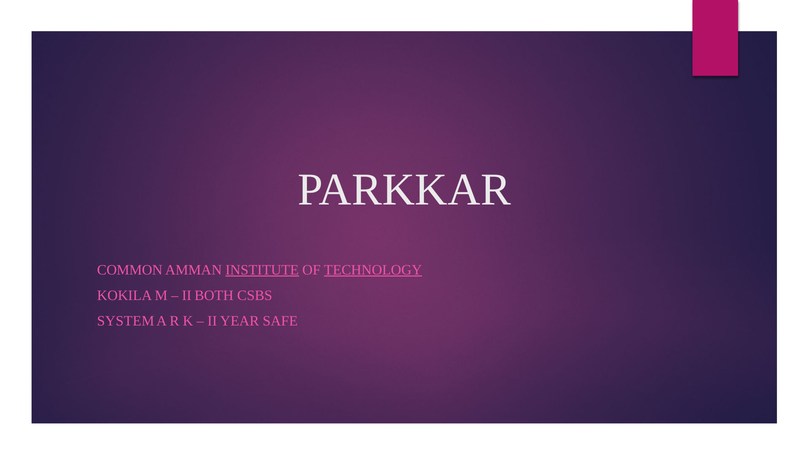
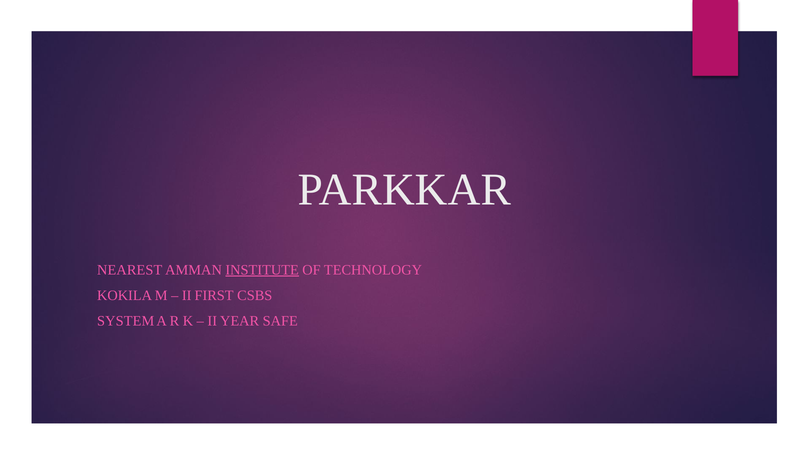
COMMON: COMMON -> NEAREST (130, 270)
TECHNOLOGY underline: present -> none (373, 270)
BOTH: BOTH -> FIRST (214, 296)
